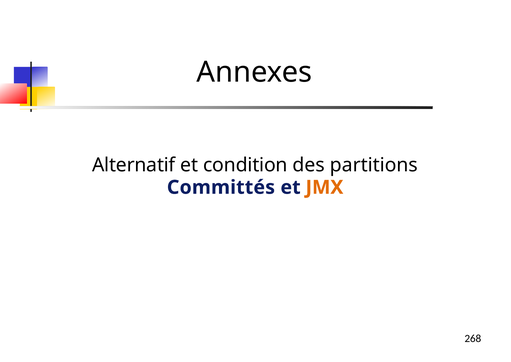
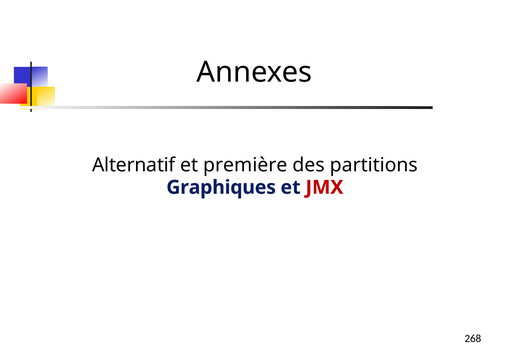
condition: condition -> première (245, 165)
Committés: Committés -> Graphiques (221, 187)
JMX colour: orange -> red (324, 187)
